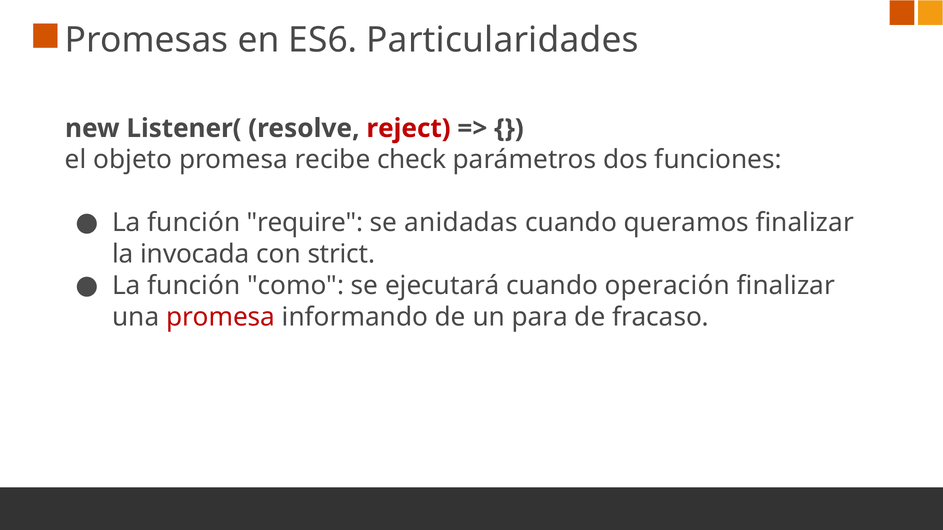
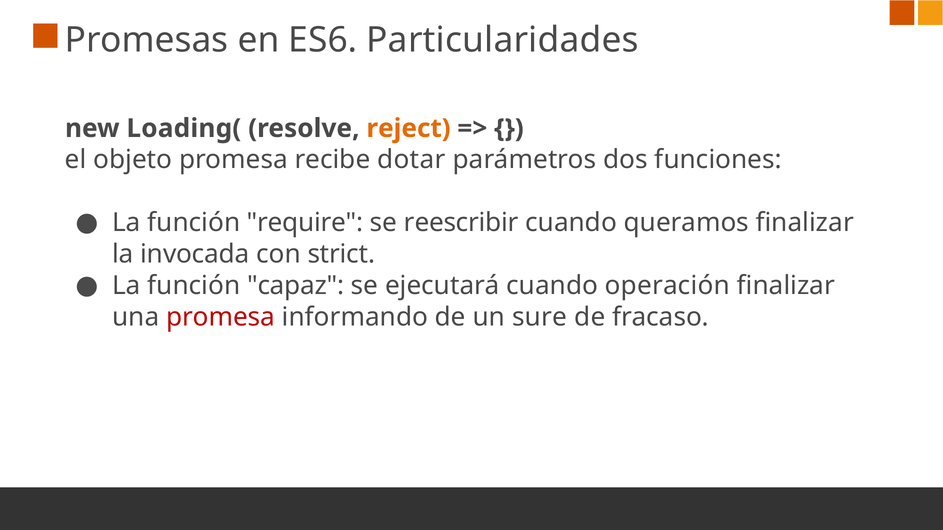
Listener(: Listener( -> Loading( (184, 128)
reject colour: red -> orange (408, 128)
check: check -> dotar (411, 160)
anidadas: anidadas -> reescribir (461, 223)
como: como -> capaz (296, 286)
para: para -> sure (540, 317)
